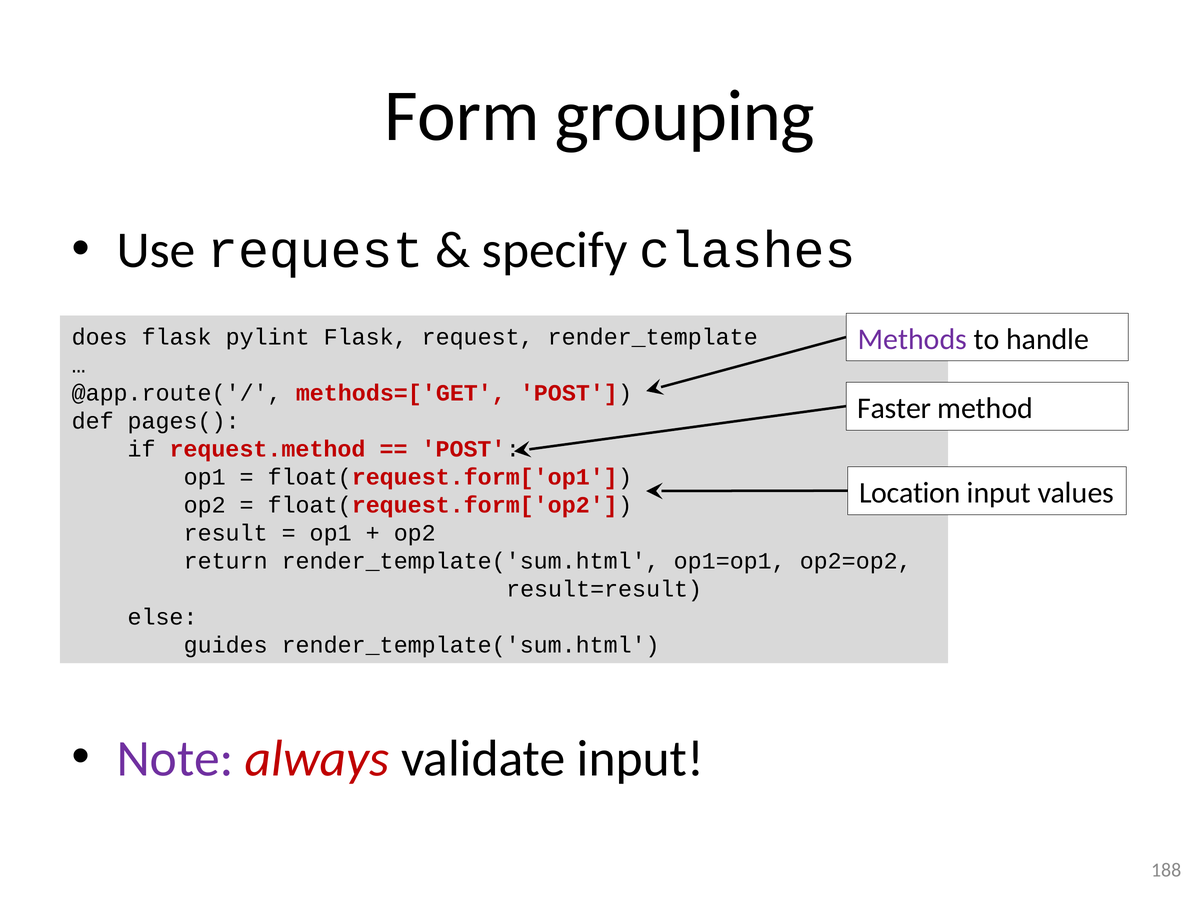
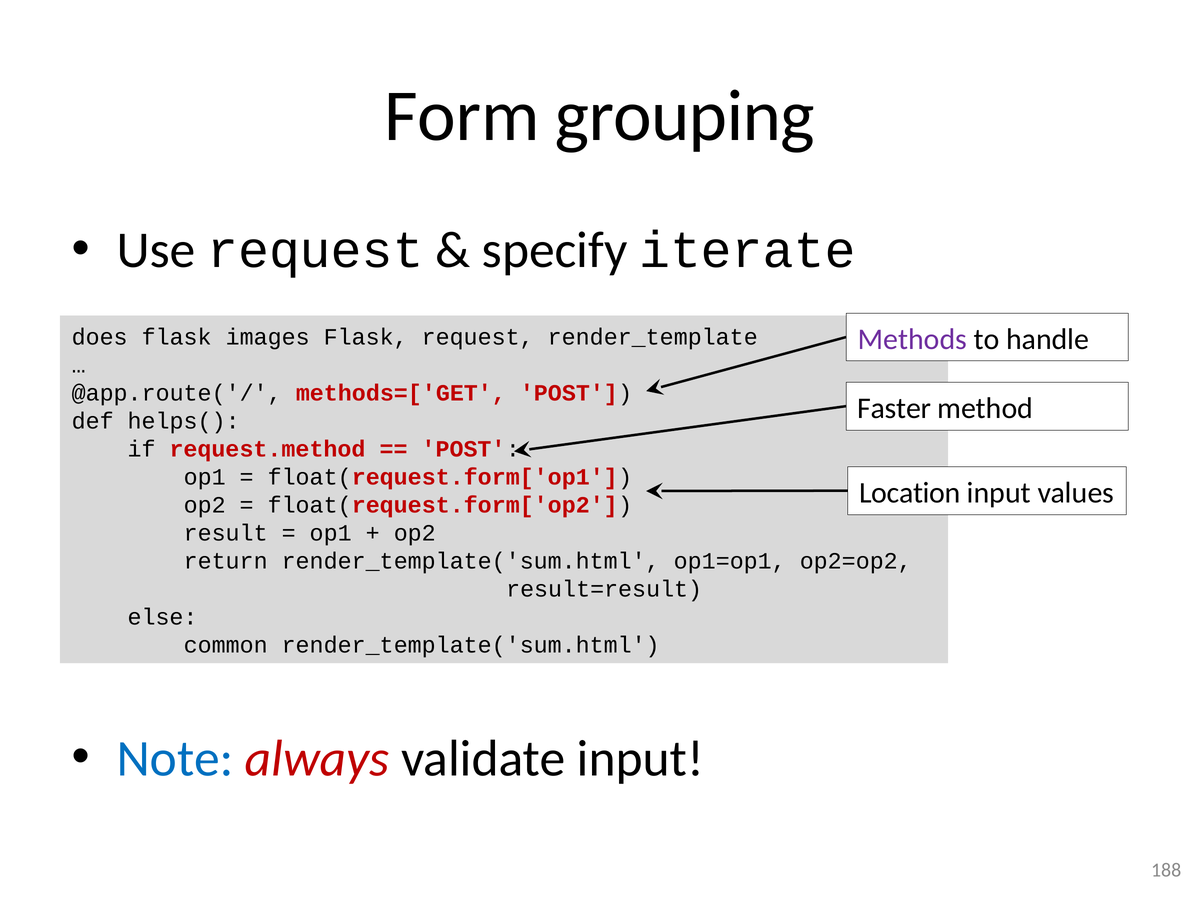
clashes: clashes -> iterate (747, 250)
pylint: pylint -> images (268, 337)
pages(: pages( -> helps( (184, 421)
guides: guides -> common (226, 645)
Note colour: purple -> blue (175, 758)
